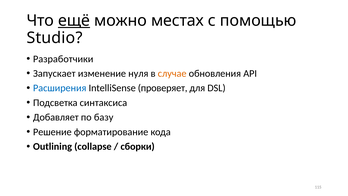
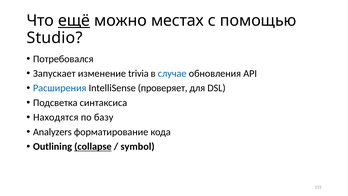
Разработчики: Разработчики -> Потребовался (63, 59)
нуля: нуля -> trivia (138, 73)
случае colour: orange -> blue (172, 73)
Добавляет: Добавляет -> Находятся (56, 117)
Решение: Решение -> Analyzers (52, 132)
collapse underline: none -> present (93, 146)
сборки: сборки -> symbol (138, 146)
